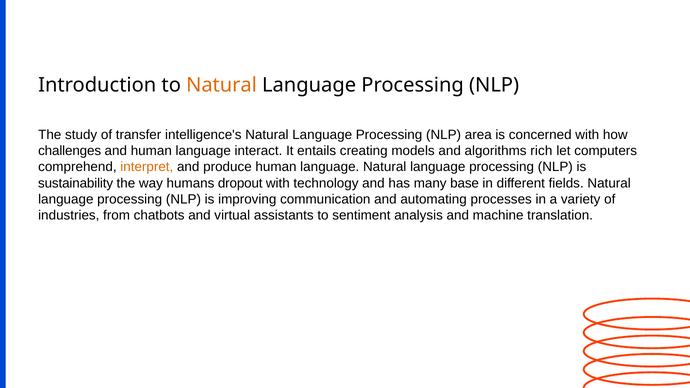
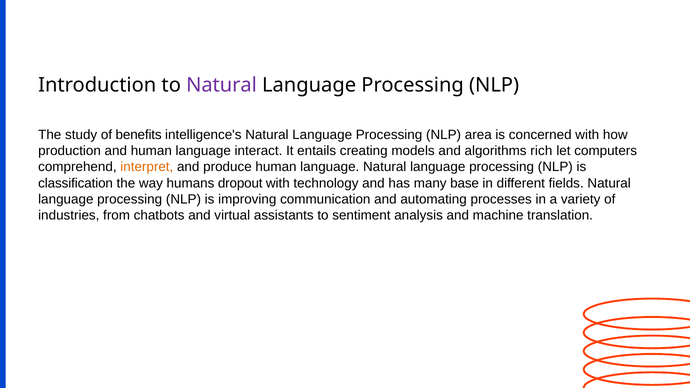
Natural colour: orange -> purple (222, 85)
transfer: transfer -> benefits (139, 135)
challenges: challenges -> production (70, 151)
sustainability: sustainability -> classification (76, 183)
